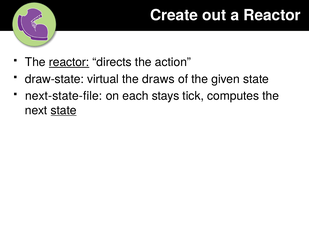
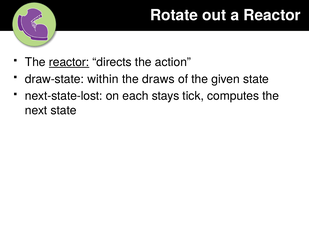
Create: Create -> Rotate (174, 15)
virtual: virtual -> within (103, 79)
next-state-file: next-state-file -> next-state-lost (64, 96)
state underline: present -> none (64, 110)
